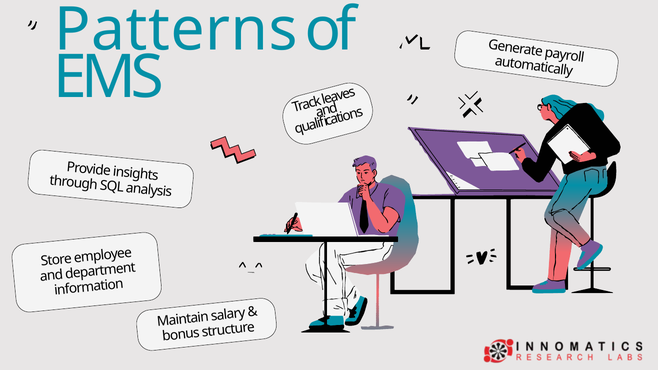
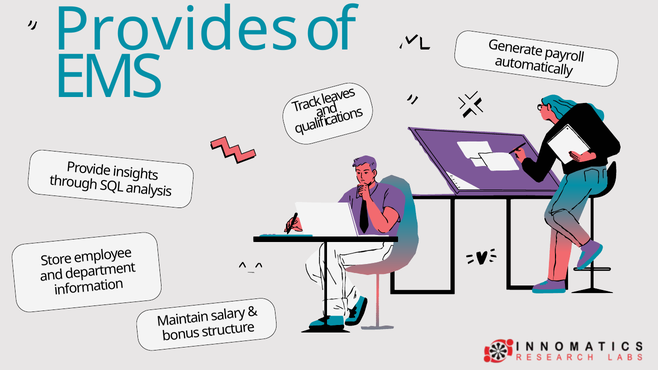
Patterns: Patterns -> Provides (176, 30)
